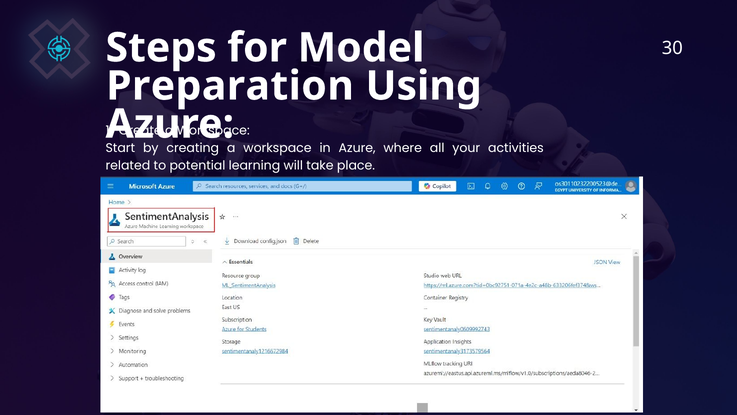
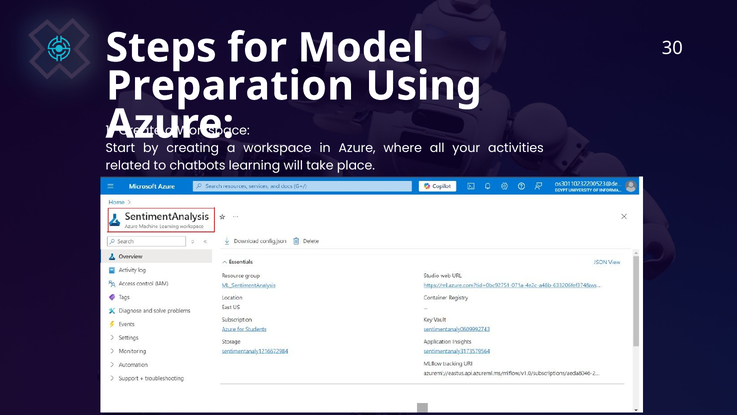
potential: potential -> chatbots (197, 166)
